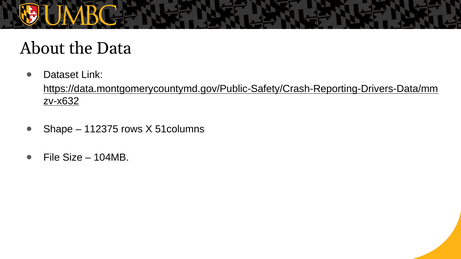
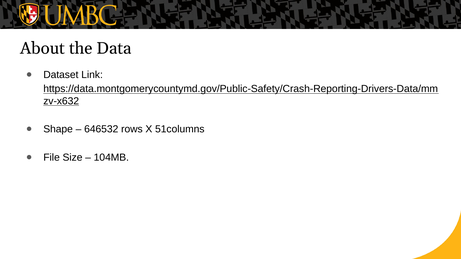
112375: 112375 -> 646532 (101, 129)
